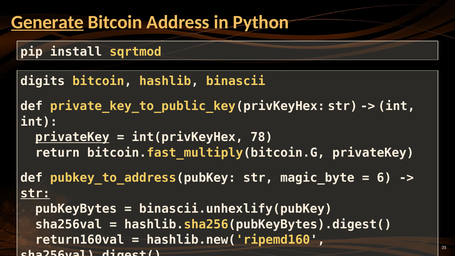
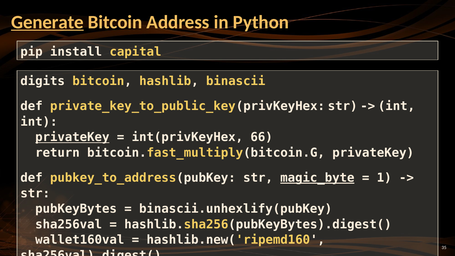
sqrtmod: sqrtmod -> capital (135, 52)
78: 78 -> 66 (262, 137)
magic_byte underline: none -> present (317, 178)
6: 6 -> 1 (384, 178)
str underline: present -> none (35, 193)
return160val: return160val -> wallet160val (80, 240)
